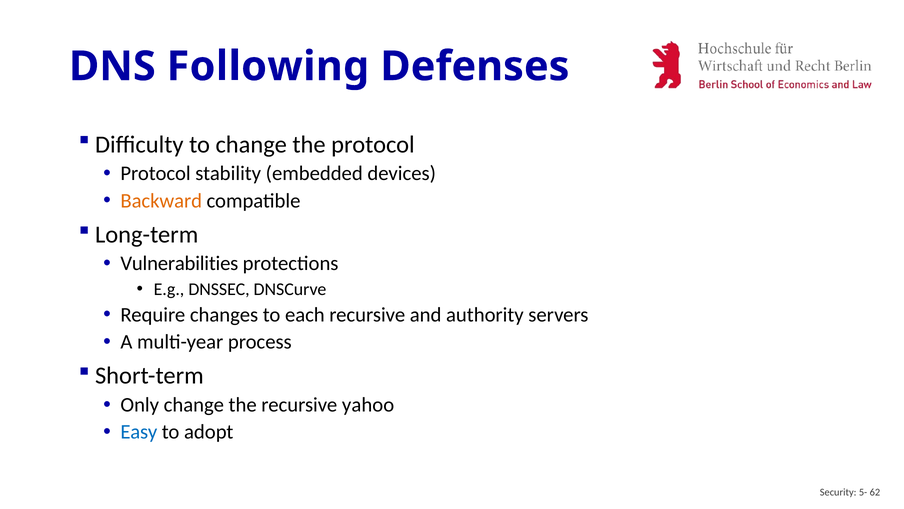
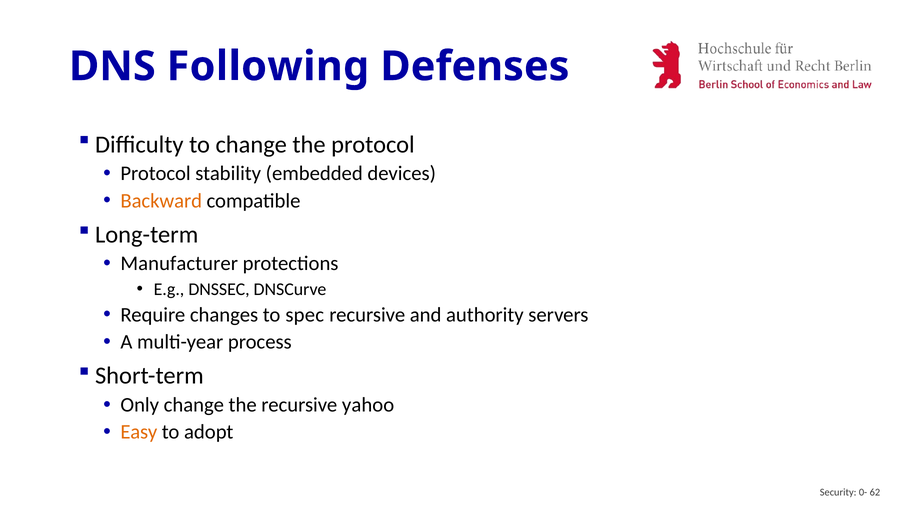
Vulnerabilities: Vulnerabilities -> Manufacturer (179, 263)
each: each -> spec (305, 314)
Easy colour: blue -> orange (139, 432)
5-: 5- -> 0- (863, 492)
